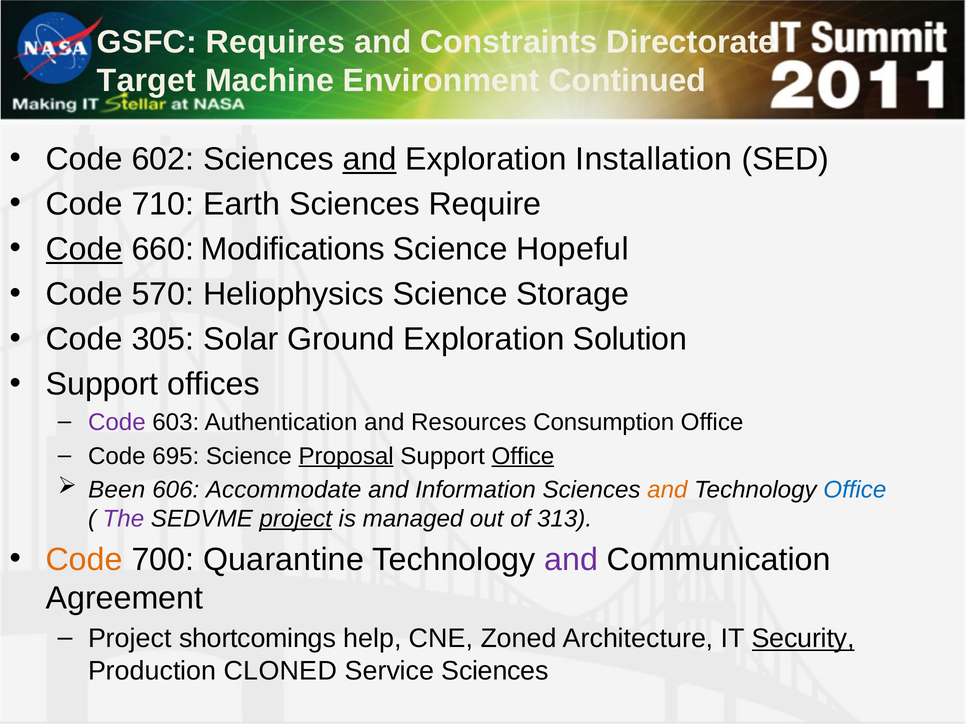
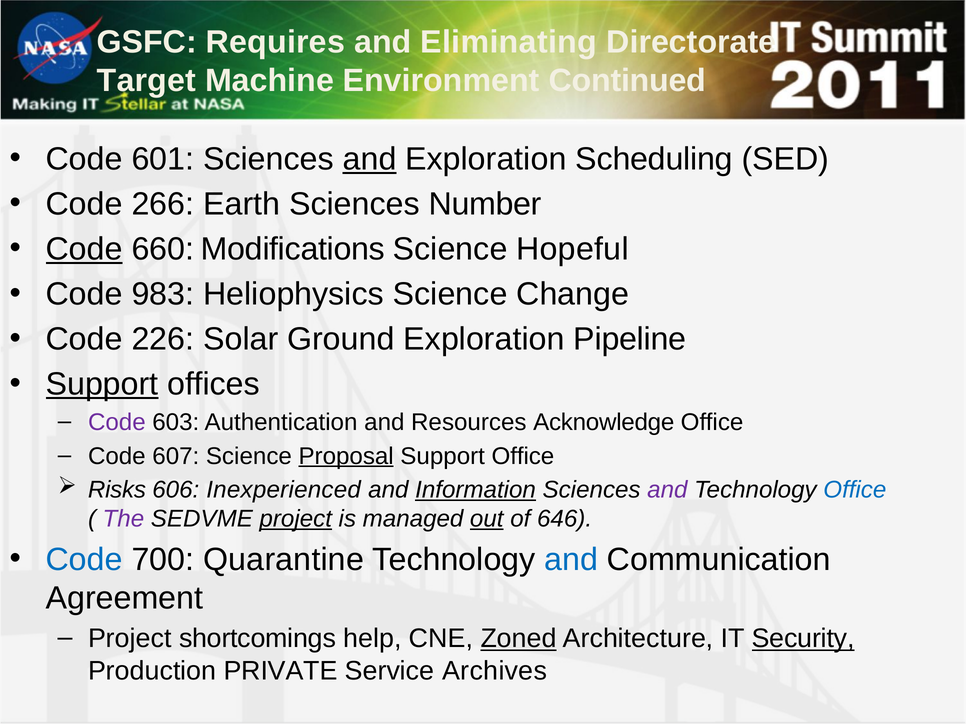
Constraints: Constraints -> Eliminating (509, 42)
602: 602 -> 601 (163, 159)
Installation: Installation -> Scheduling (654, 159)
710: 710 -> 266 (163, 204)
Require: Require -> Number (485, 204)
570: 570 -> 983 (163, 294)
Storage: Storage -> Change (573, 294)
305: 305 -> 226 (163, 339)
Solution: Solution -> Pipeline (630, 339)
Support underline: none -> present (102, 385)
Consumption: Consumption -> Acknowledge (604, 423)
695: 695 -> 607 (176, 456)
Office underline: present -> none (523, 456)
Been: Been -> Risks (117, 490)
Accommodate: Accommodate -> Inexperienced (284, 490)
Information underline: none -> present (476, 490)
and colour: orange -> purple (667, 490)
out underline: none -> present (487, 519)
313: 313 -> 646 (565, 519)
Code colour: orange -> blue (84, 560)
and colour: purple -> blue (571, 560)
Zoned underline: none -> present (519, 639)
CLONED: CLONED -> PRIVATE (281, 671)
Service Sciences: Sciences -> Archives (495, 671)
